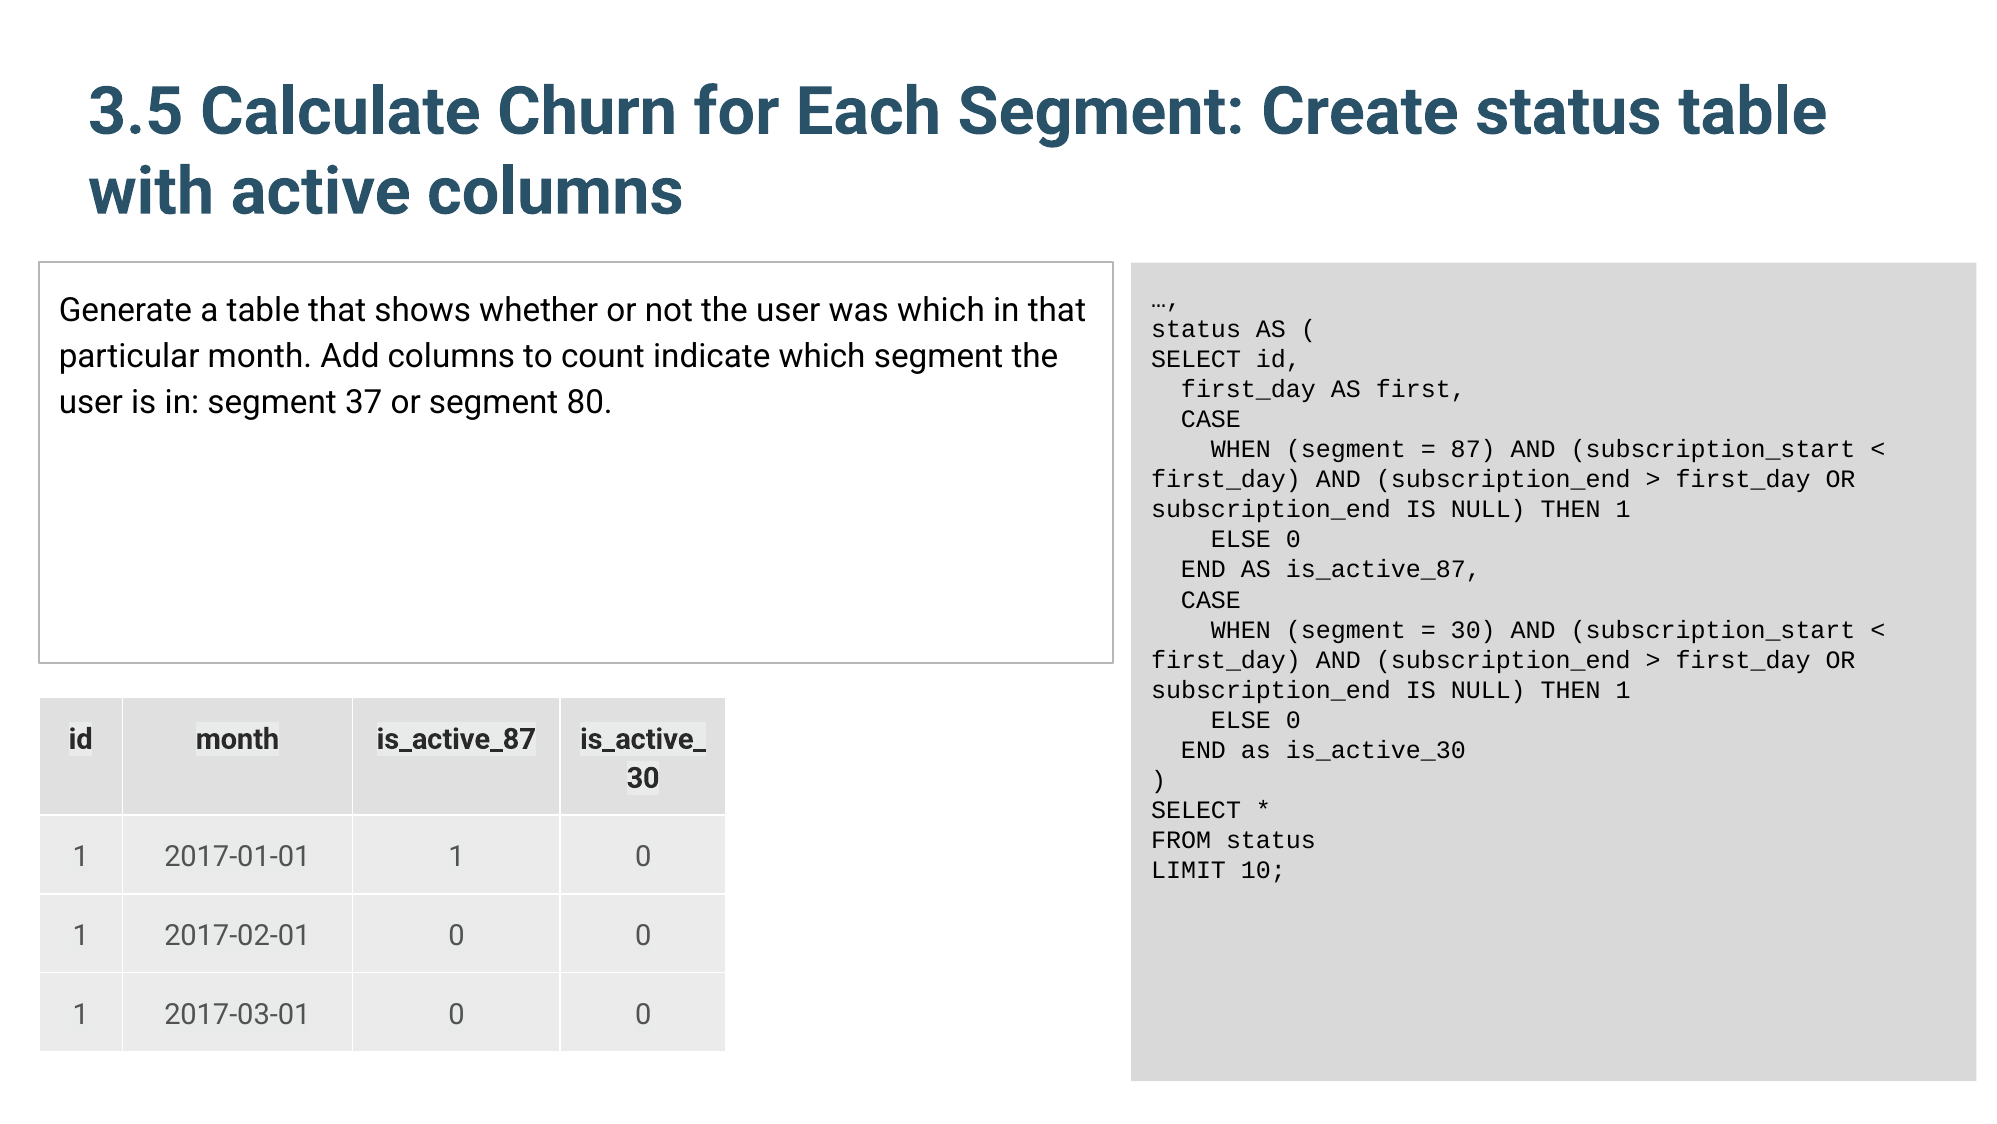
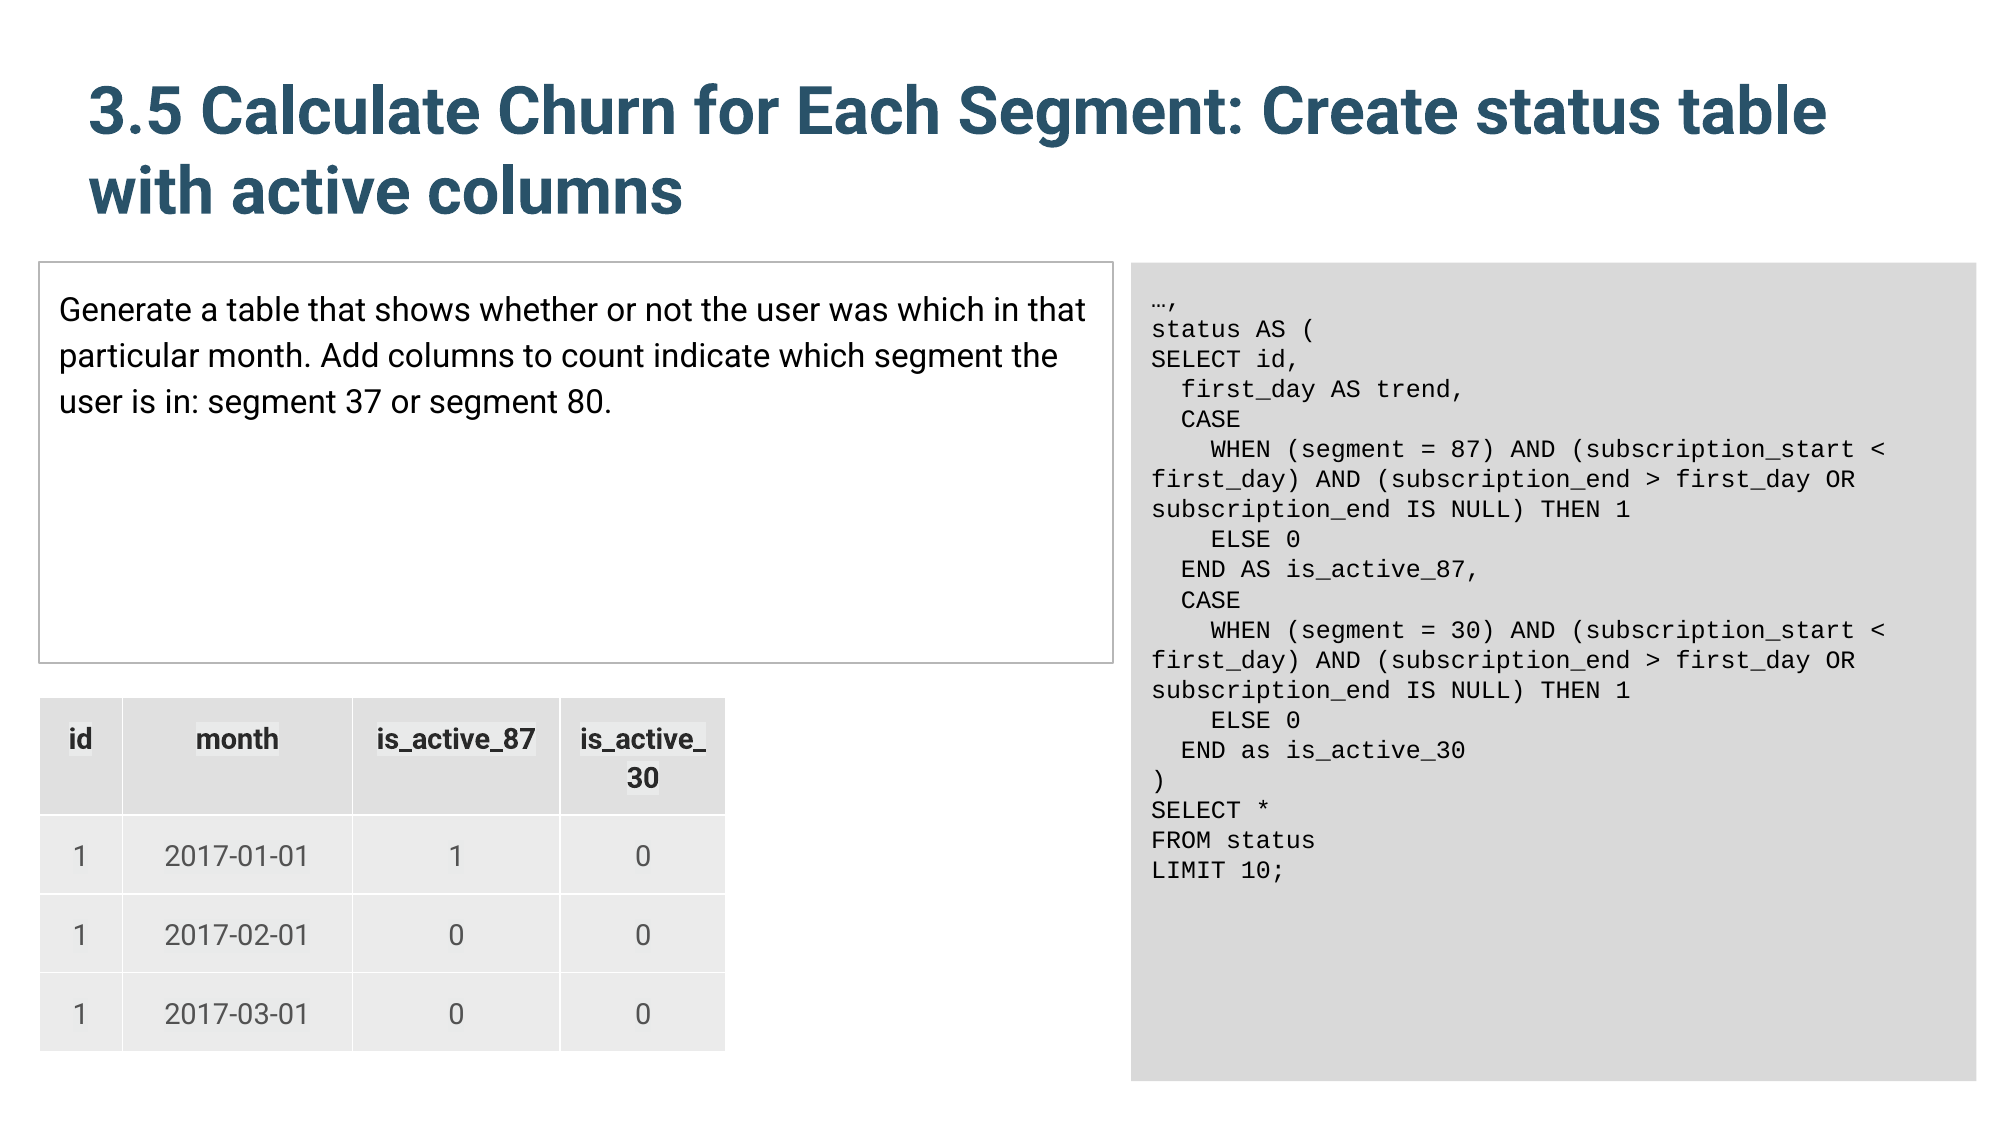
first: first -> trend (1421, 389)
